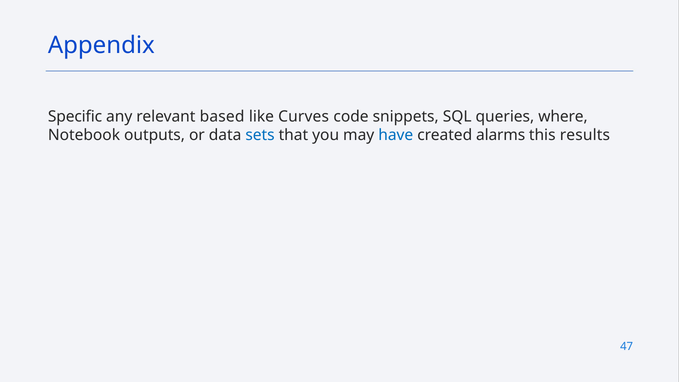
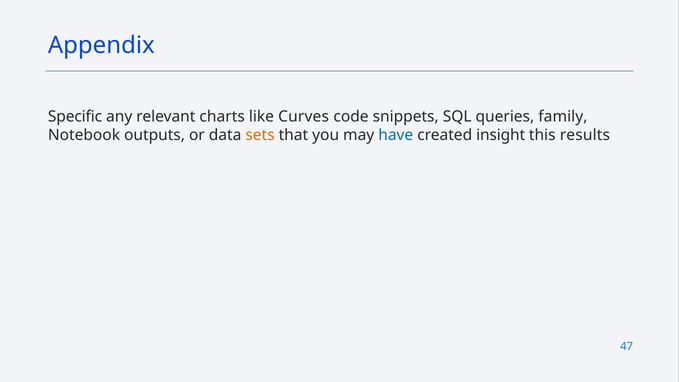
based: based -> charts (222, 116)
where: where -> family (563, 116)
sets colour: blue -> orange (260, 135)
alarms: alarms -> insight (501, 135)
